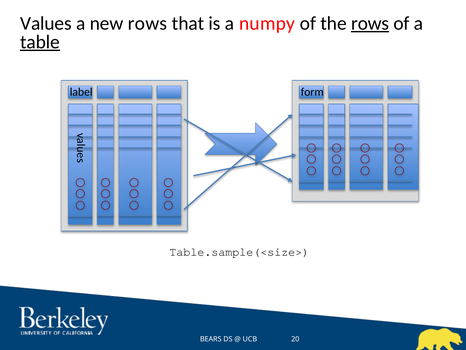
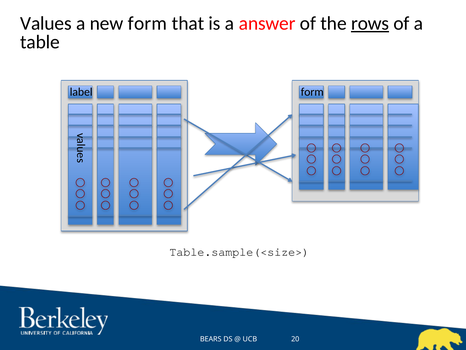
new rows: rows -> form (147, 23)
numpy: numpy -> answer (267, 23)
table underline: present -> none (40, 42)
